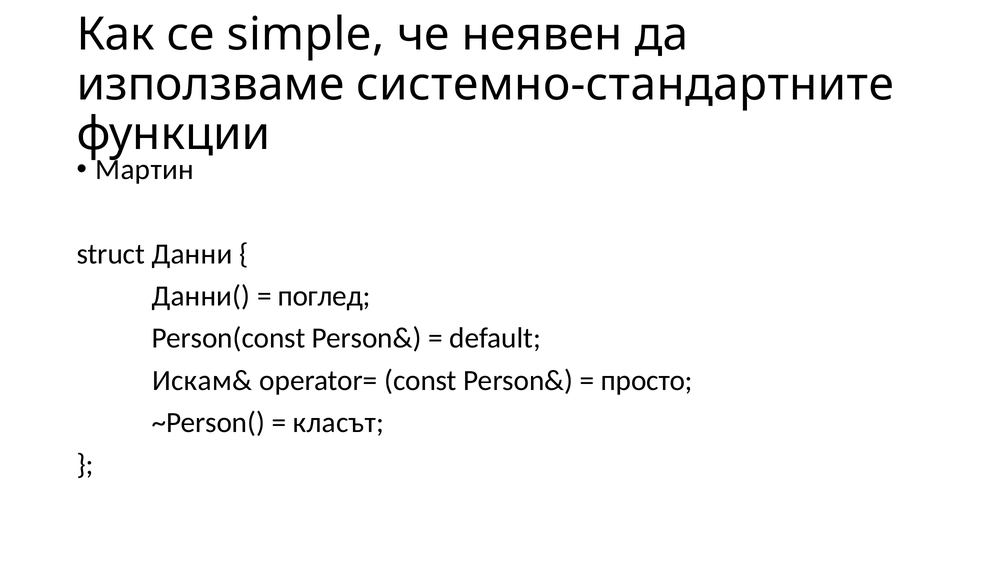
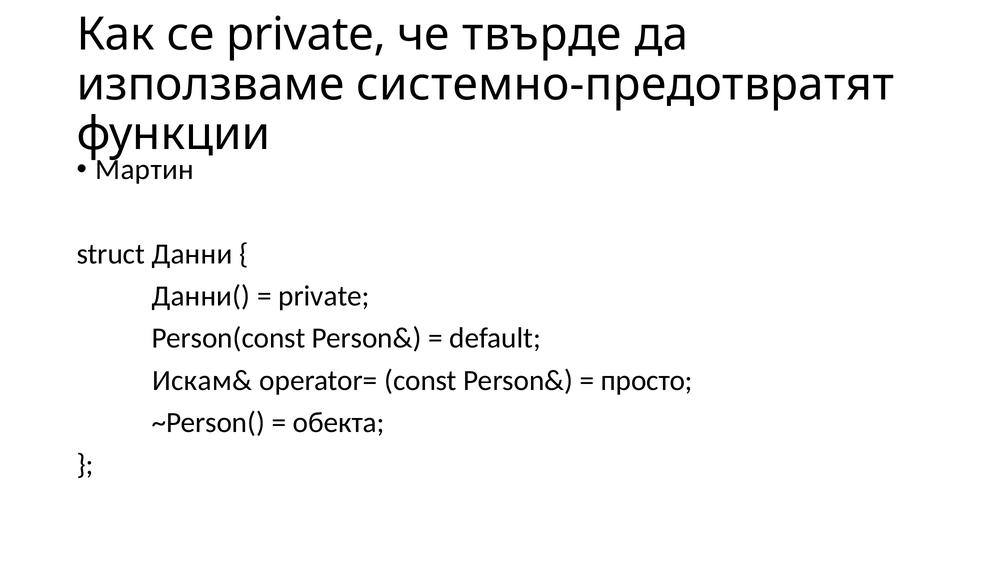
се simple: simple -> private (306, 35)
неявен: неявен -> твърде (542, 35)
системно-стандартните: системно-стандартните -> системно-предотвратят (625, 84)
поглед: поглед -> private (324, 296)
класът: класът -> обекта (339, 422)
